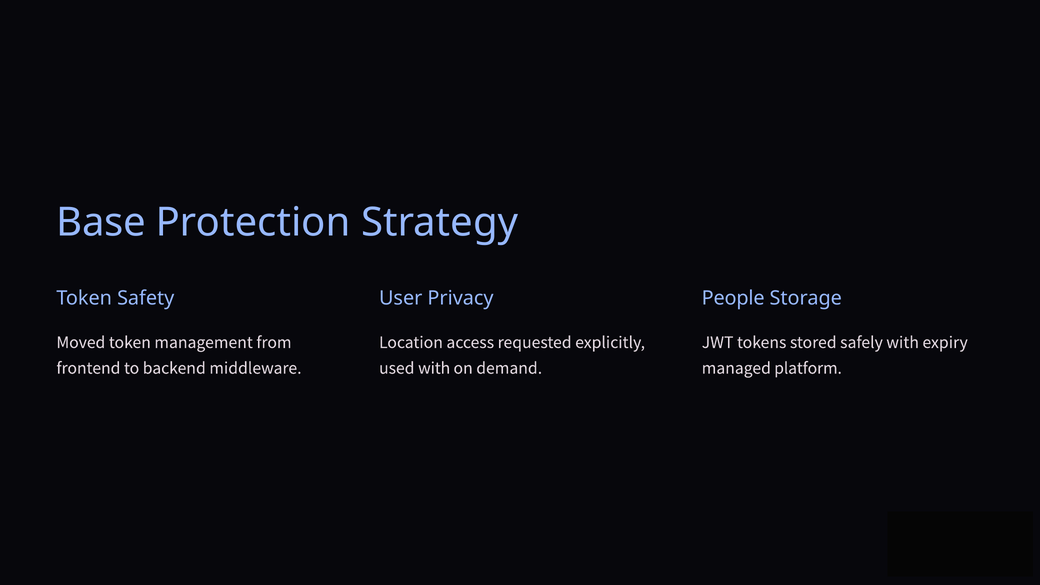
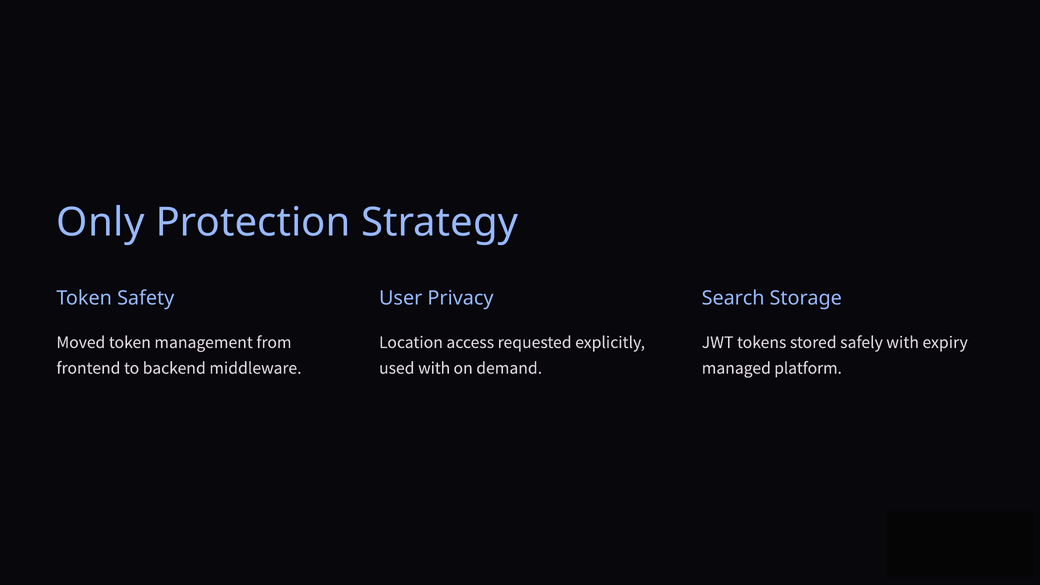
Base: Base -> Only (101, 222)
People: People -> Search (733, 298)
